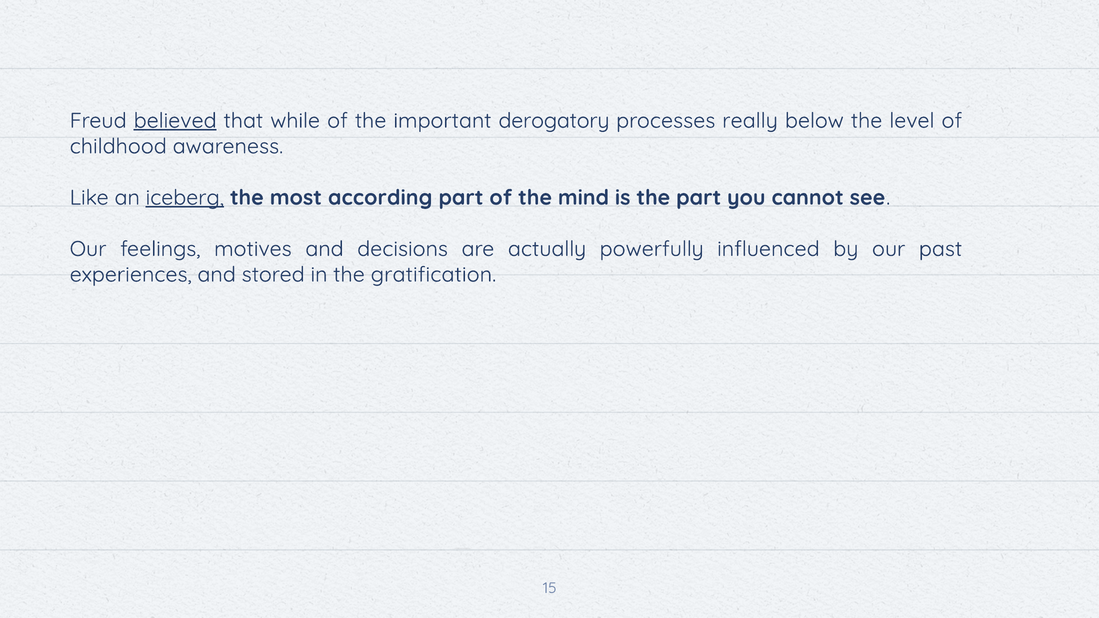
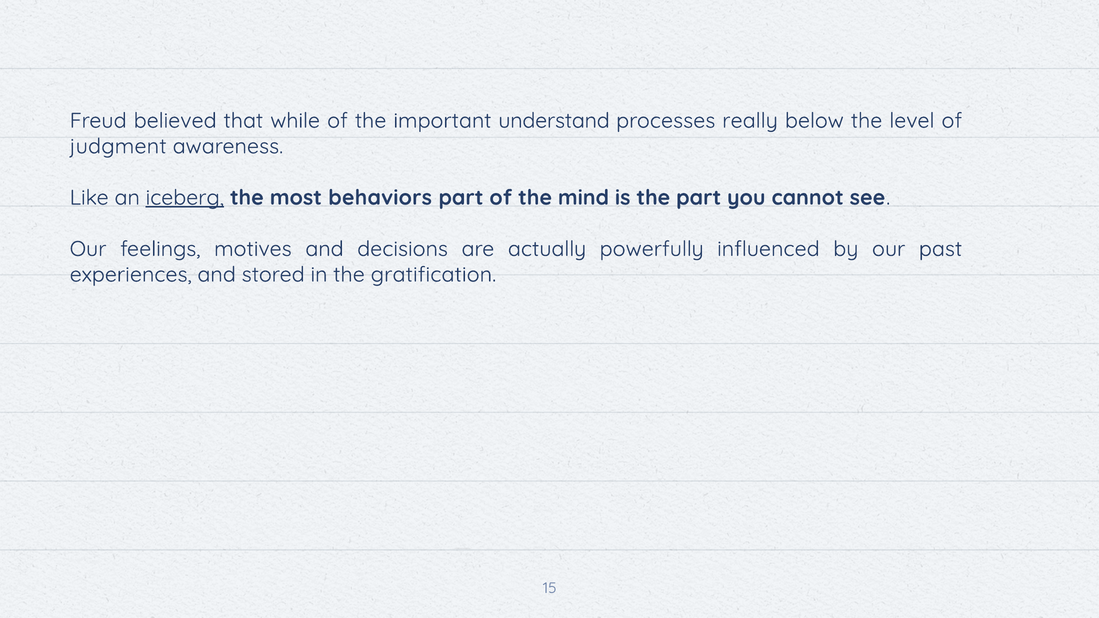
believed underline: present -> none (175, 121)
derogatory: derogatory -> understand (554, 121)
childhood: childhood -> judgment (118, 146)
according: according -> behaviors (380, 198)
